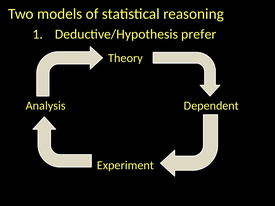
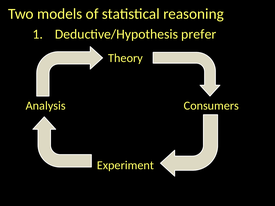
Dependent: Dependent -> Consumers (211, 106)
